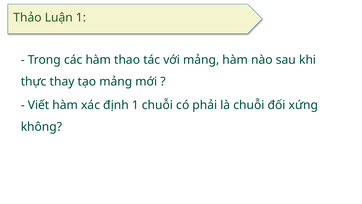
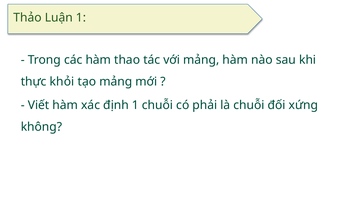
thay: thay -> khỏi (62, 81)
